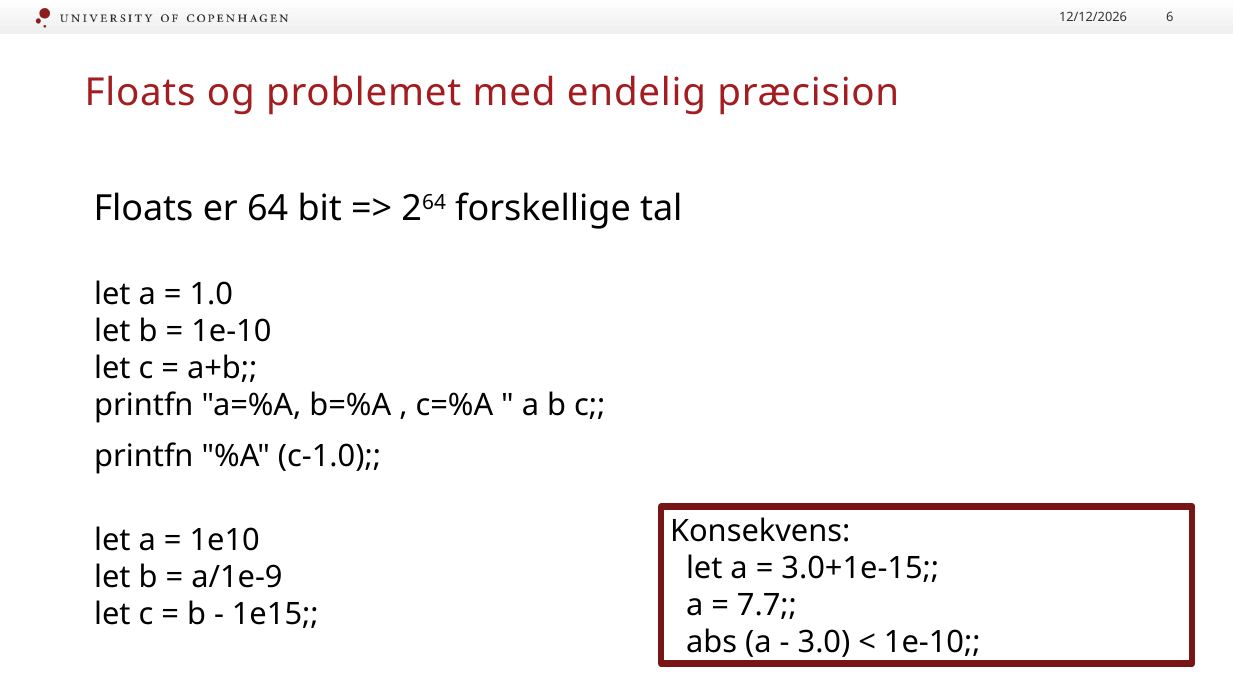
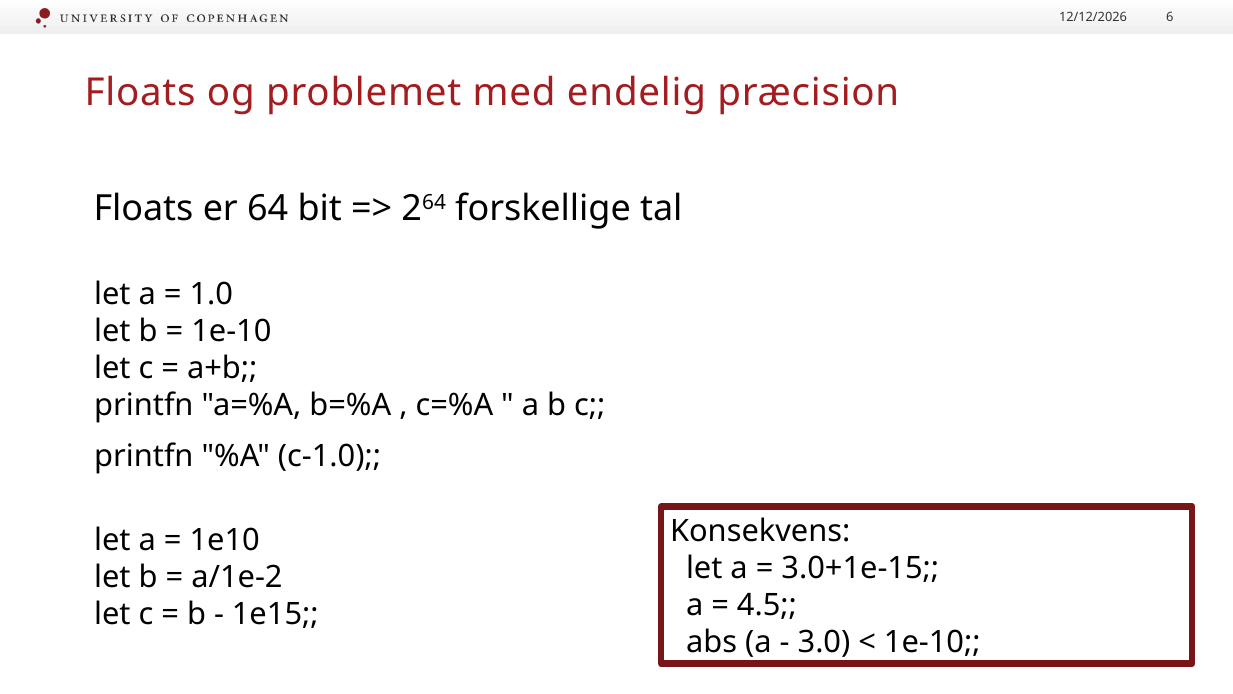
a/1e-9: a/1e-9 -> a/1e-2 (237, 577)
7.7: 7.7 -> 4.5 (767, 605)
